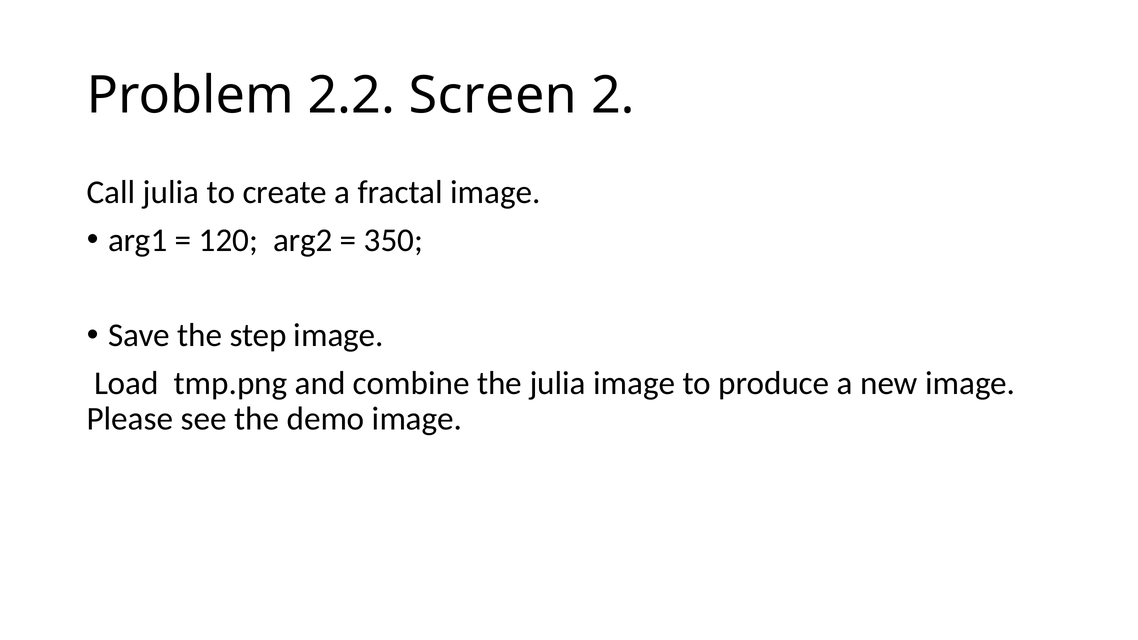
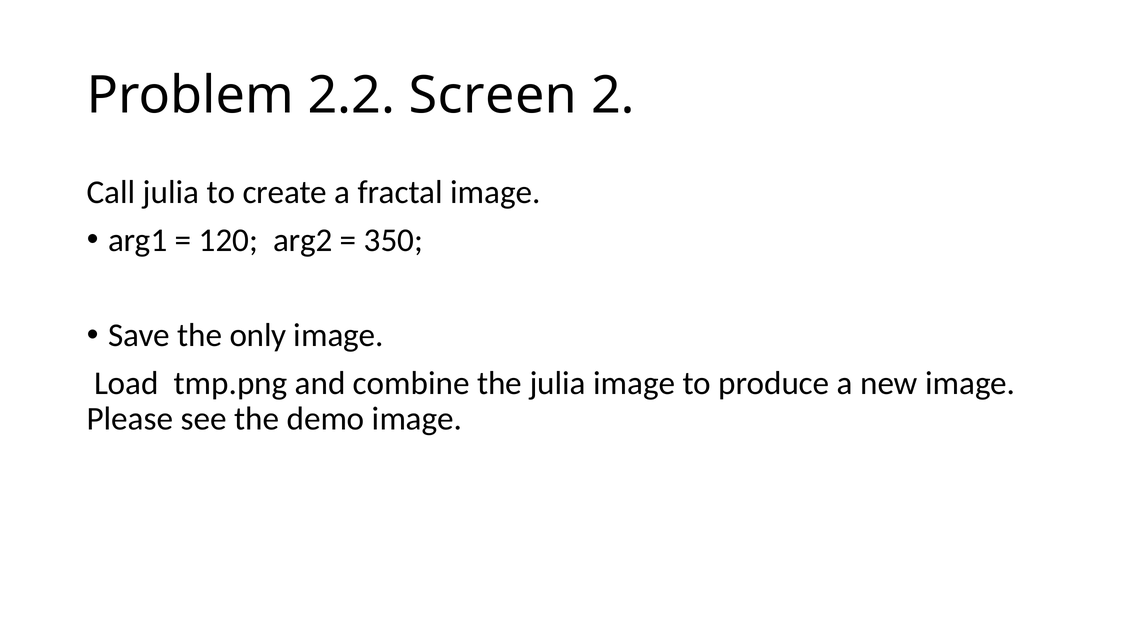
step: step -> only (258, 336)
